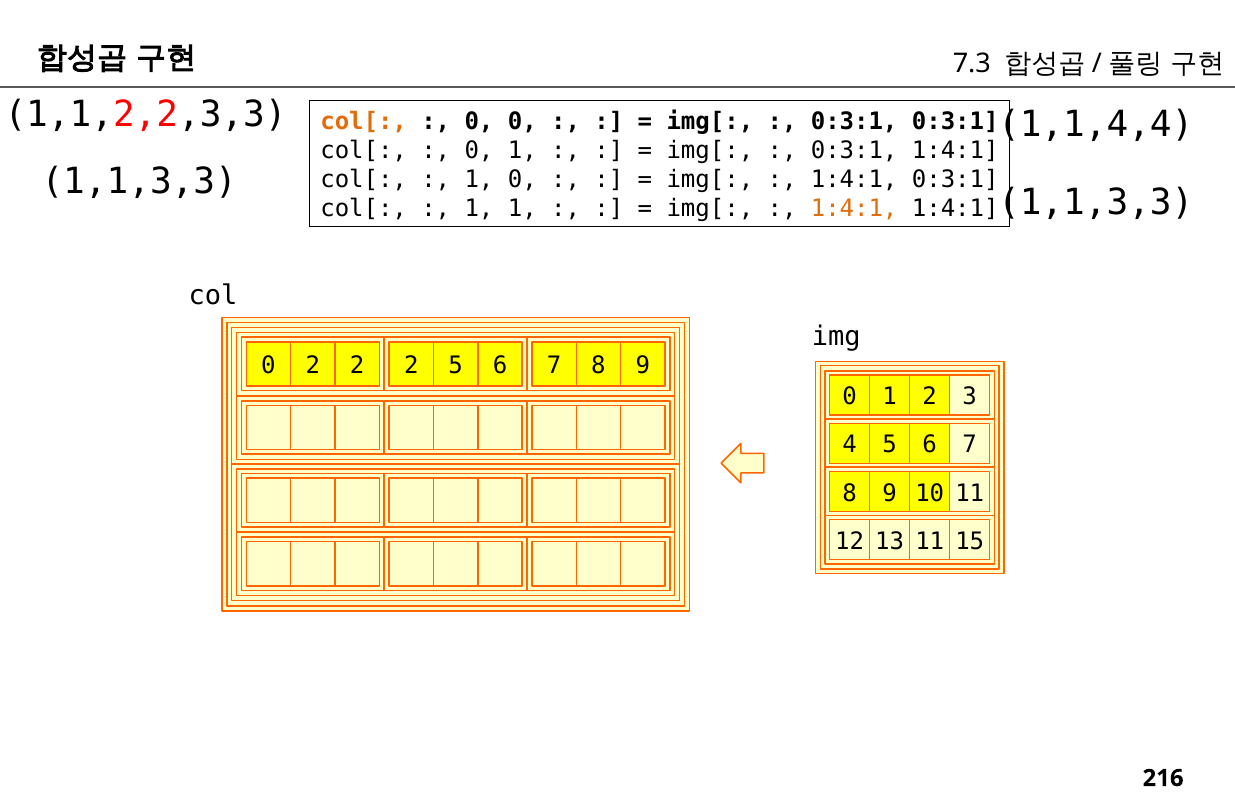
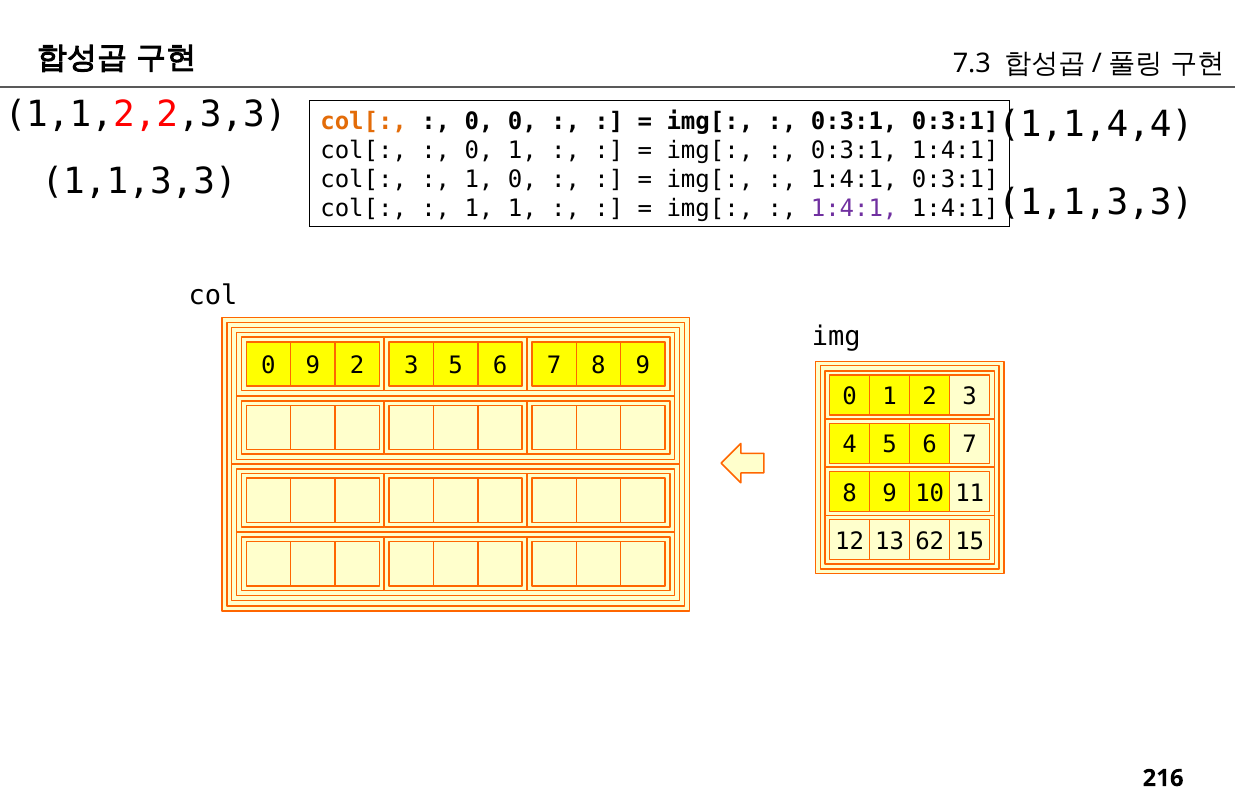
1:4:1 colour: orange -> purple (854, 208)
0 2: 2 -> 9 (313, 366)
2: 2 -> 3 (411, 366)
13 11: 11 -> 62 (930, 541)
